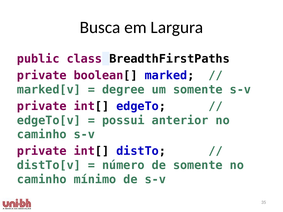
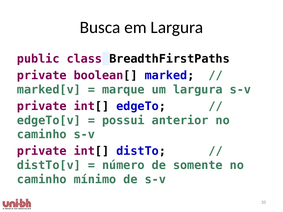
degree: degree -> marque (123, 90)
um somente: somente -> largura (198, 90)
